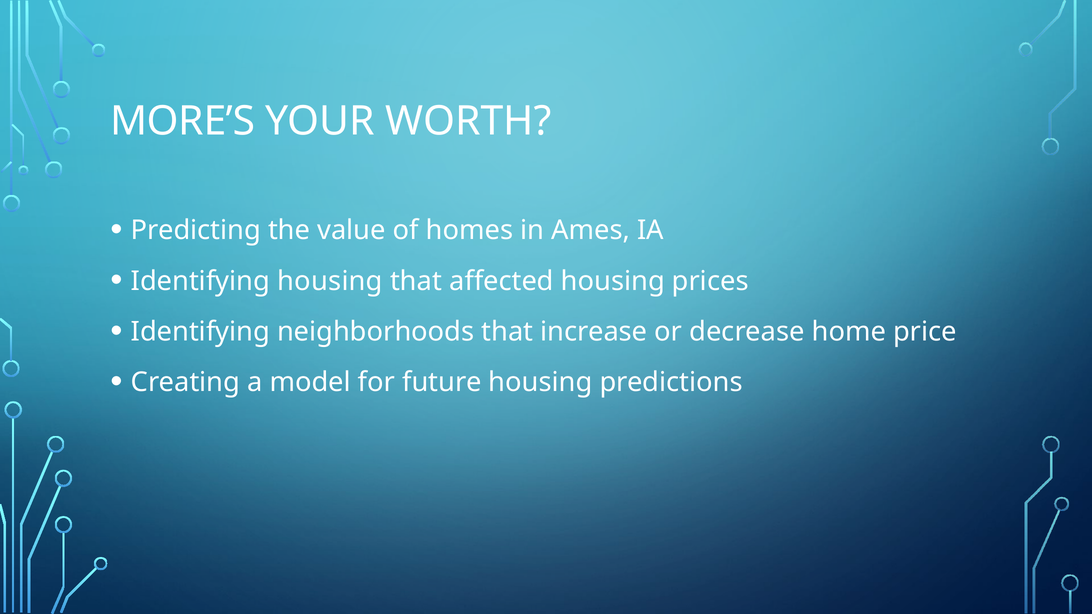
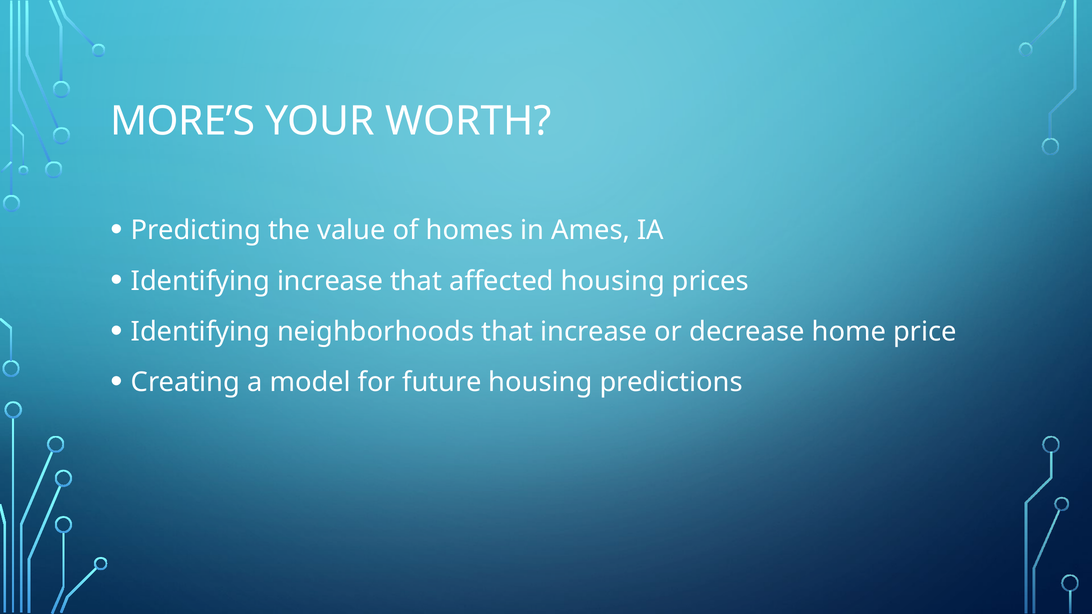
Identifying housing: housing -> increase (330, 281)
